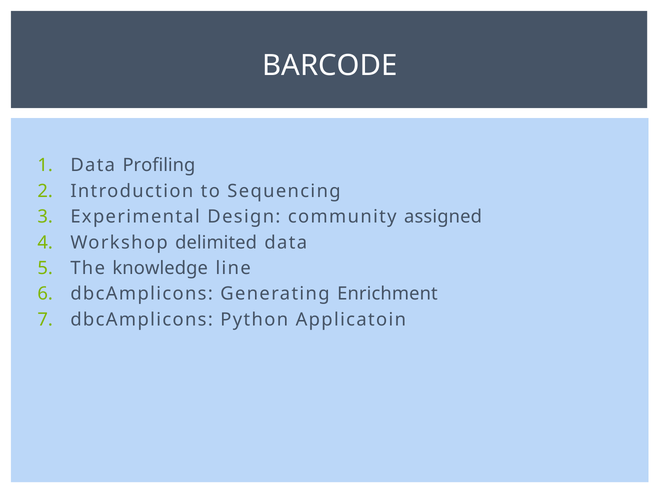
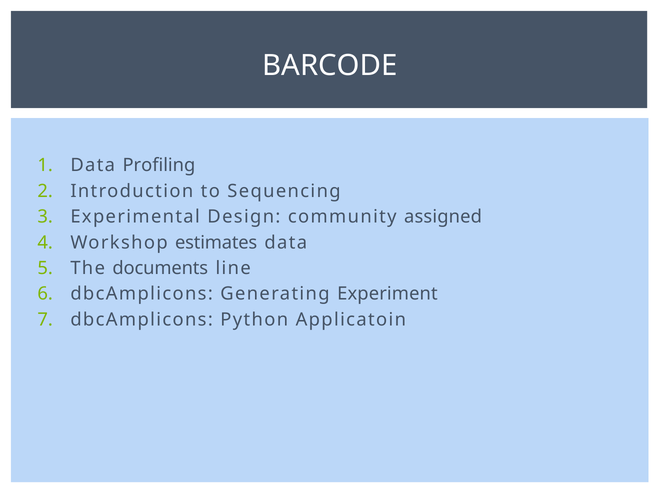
delimited: delimited -> estimates (216, 242)
knowledge: knowledge -> documents (160, 268)
Enrichment: Enrichment -> Experiment (387, 294)
